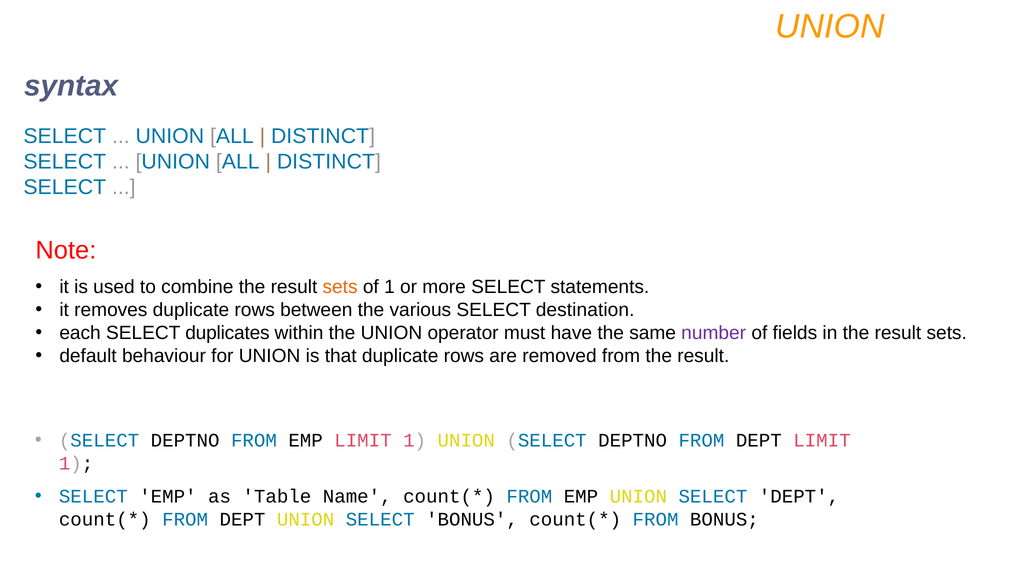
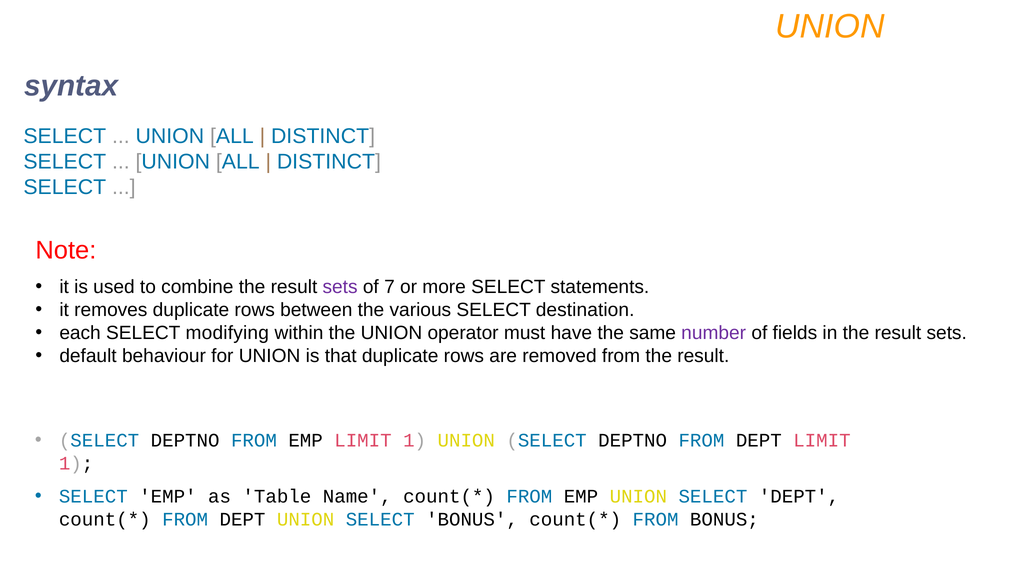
sets colour: orange -> purple (340, 287)
of 1: 1 -> 7 (389, 287)
duplicates: duplicates -> modifying (227, 333)
